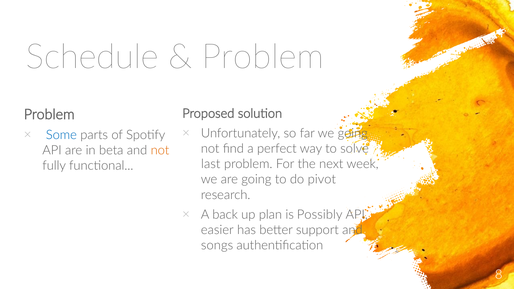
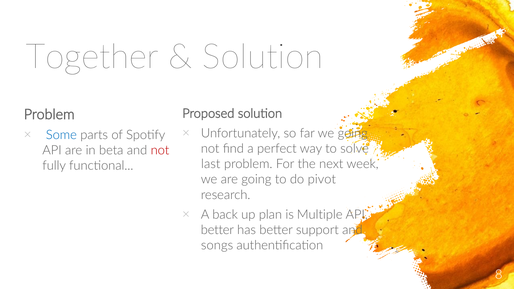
Schedule: Schedule -> Together (92, 57)
Problem: Problem -> Solution (263, 57)
not colour: orange -> red (160, 150)
Possibly: Possibly -> Multiple (320, 215)
easier: easier -> better (217, 230)
